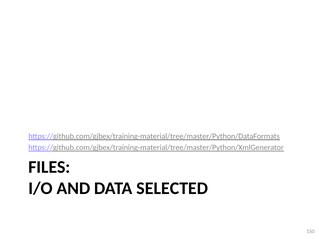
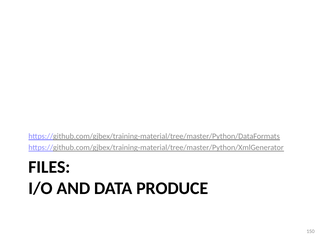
SELECTED: SELECTED -> PRODUCE (172, 188)
